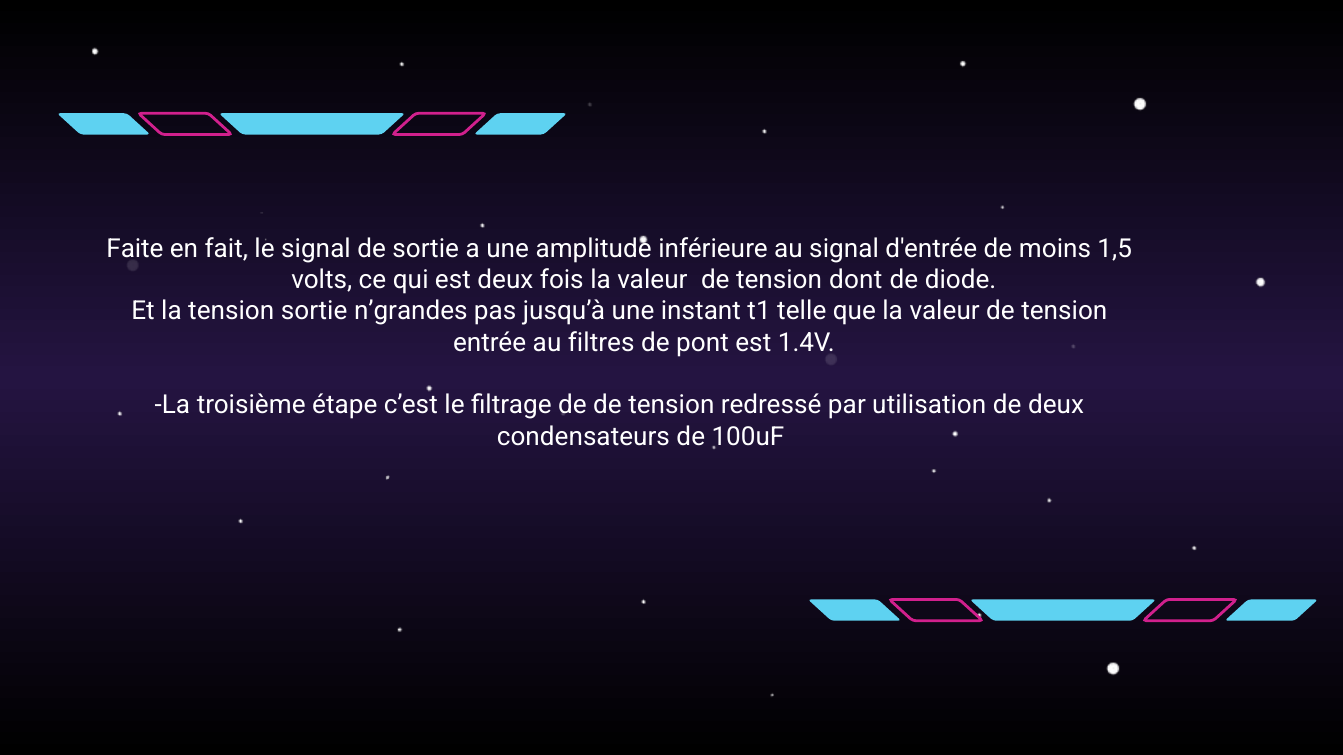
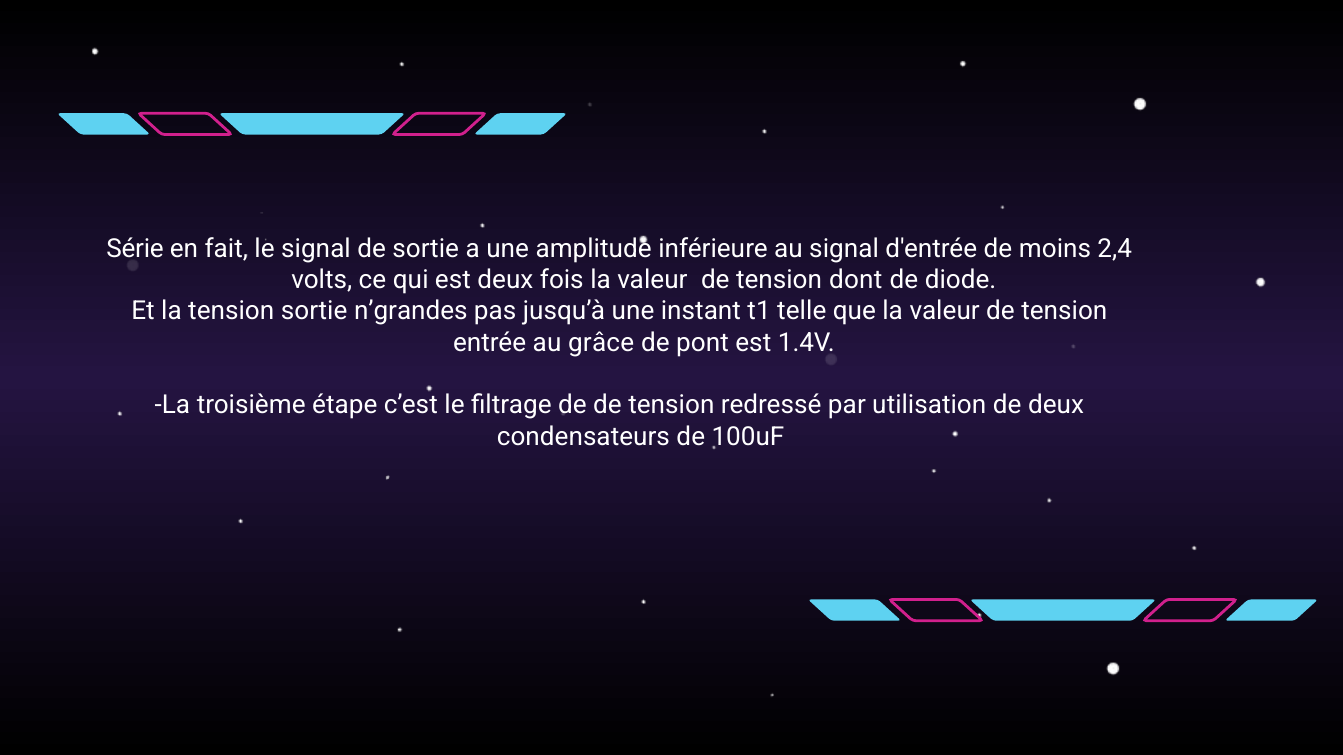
Faite: Faite -> Série (135, 249)
1,5: 1,5 -> 2,4 (1115, 249)
filtres: filtres -> grâce (601, 343)
